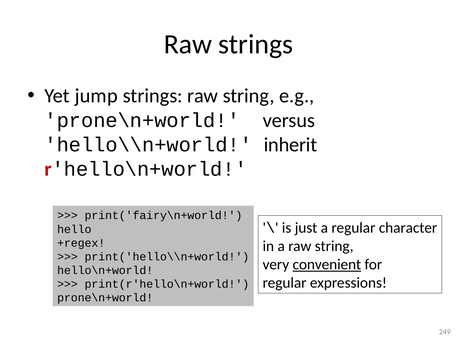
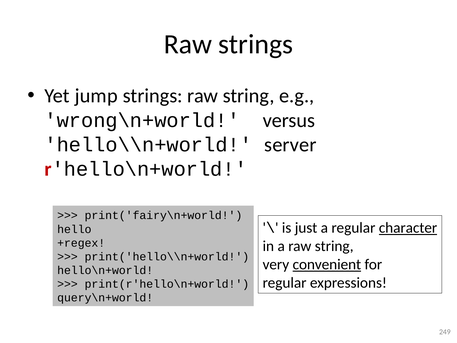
prone\n+world: prone\n+world -> wrong\n+world (142, 120)
inherit: inherit -> server (290, 145)
character underline: none -> present (408, 228)
prone\n+world: prone\n+world -> query\n+world (105, 298)
